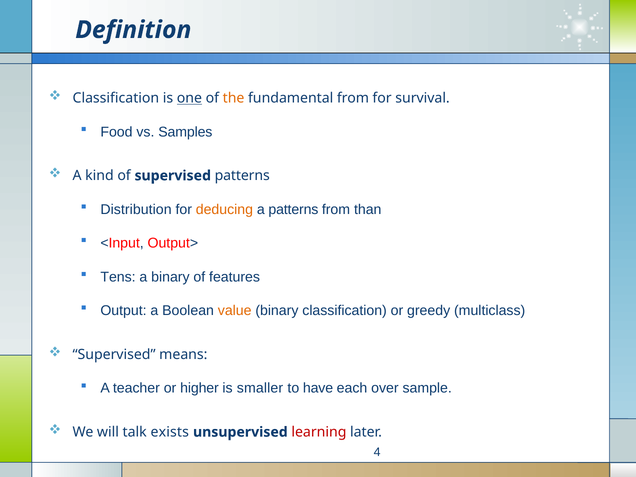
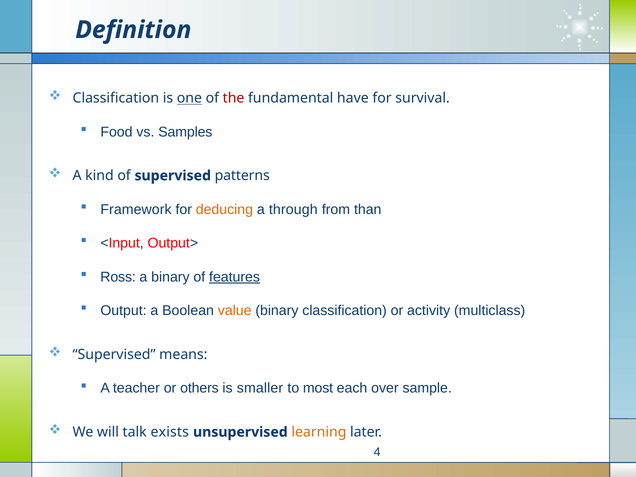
the colour: orange -> red (234, 98)
fundamental from: from -> have (353, 98)
Distribution: Distribution -> Framework (136, 209)
a patterns: patterns -> through (293, 209)
Tens: Tens -> Ross (118, 277)
features underline: none -> present (235, 277)
greedy: greedy -> activity (429, 311)
higher: higher -> others (199, 388)
have: have -> most (318, 388)
learning colour: red -> orange (319, 432)
